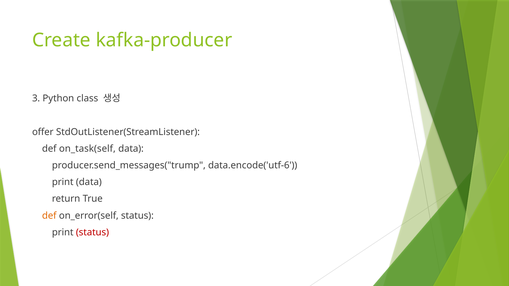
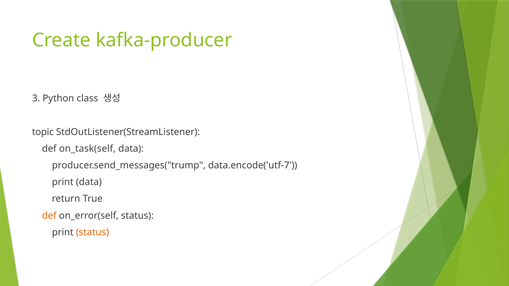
offer: offer -> topic (43, 132)
data.encode('utf-6: data.encode('utf-6 -> data.encode('utf-7 (253, 166)
status colour: red -> orange (92, 233)
